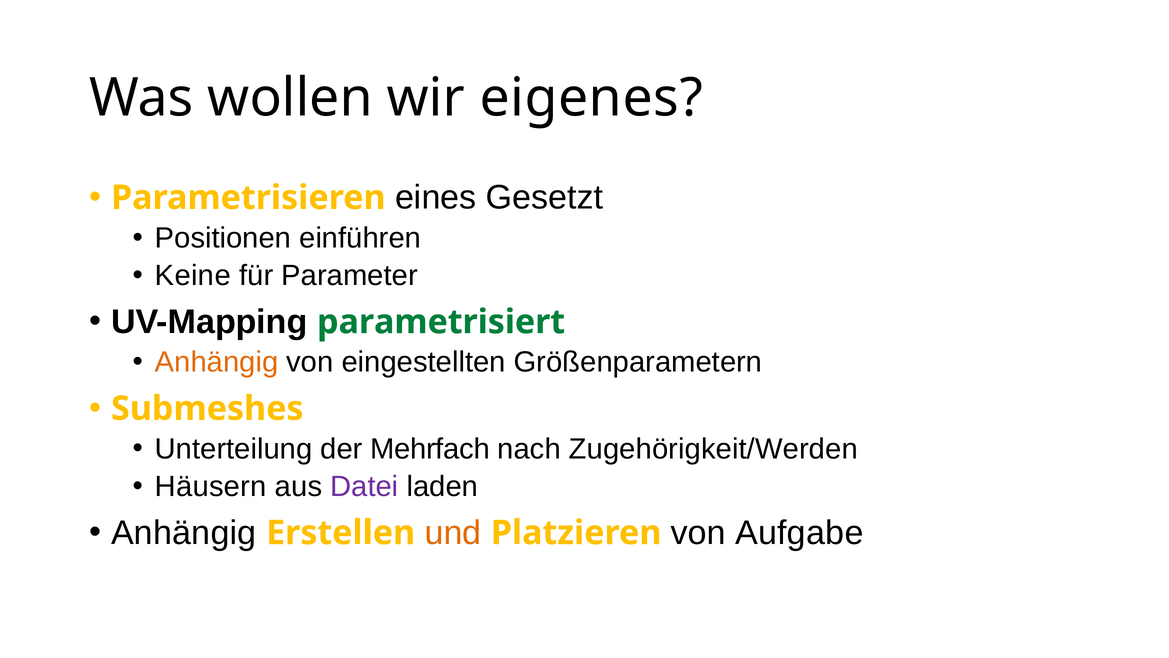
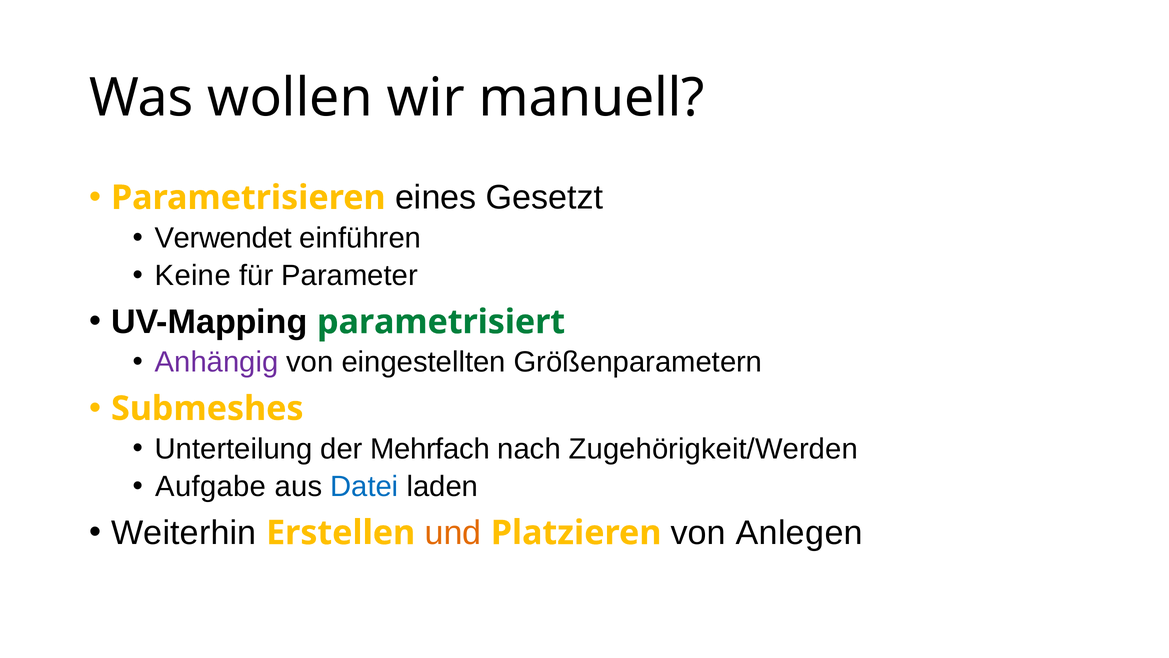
eigenes: eigenes -> manuell (592, 98)
Positionen: Positionen -> Verwendet (223, 238)
Anhängig colour: orange -> purple (217, 362)
Häusern: Häusern -> Aufgabe (211, 486)
Datei colour: purple -> blue (364, 486)
Anhängig: Anhängig -> Weiterhin (184, 533)
Aufgabe: Aufgabe -> Anlegen (799, 533)
